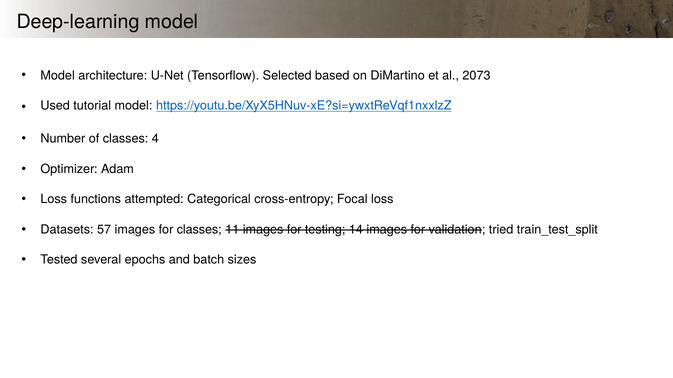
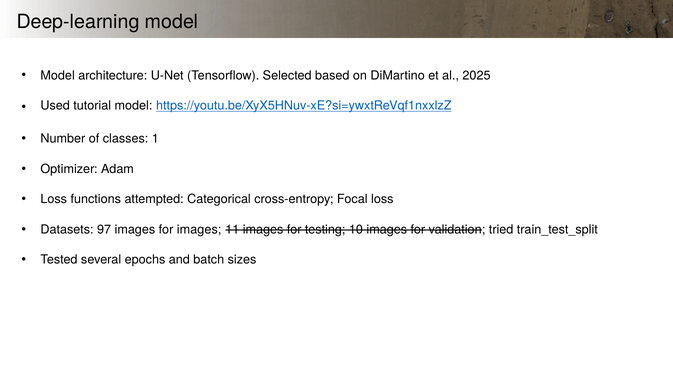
2073: 2073 -> 2025 (477, 76)
4: 4 -> 1 (155, 139)
57: 57 -> 97 (104, 230)
for classes: classes -> images (199, 230)
14: 14 -> 10 (356, 230)
